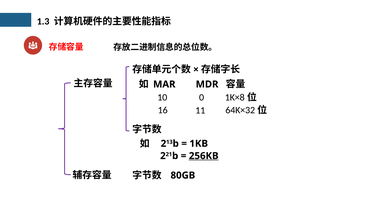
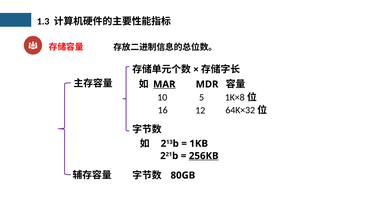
MAR underline: none -> present (164, 84)
0: 0 -> 5 (202, 98)
11: 11 -> 12 (200, 111)
